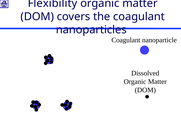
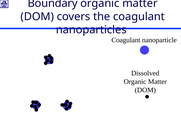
Flexibility: Flexibility -> Boundary (53, 3)
